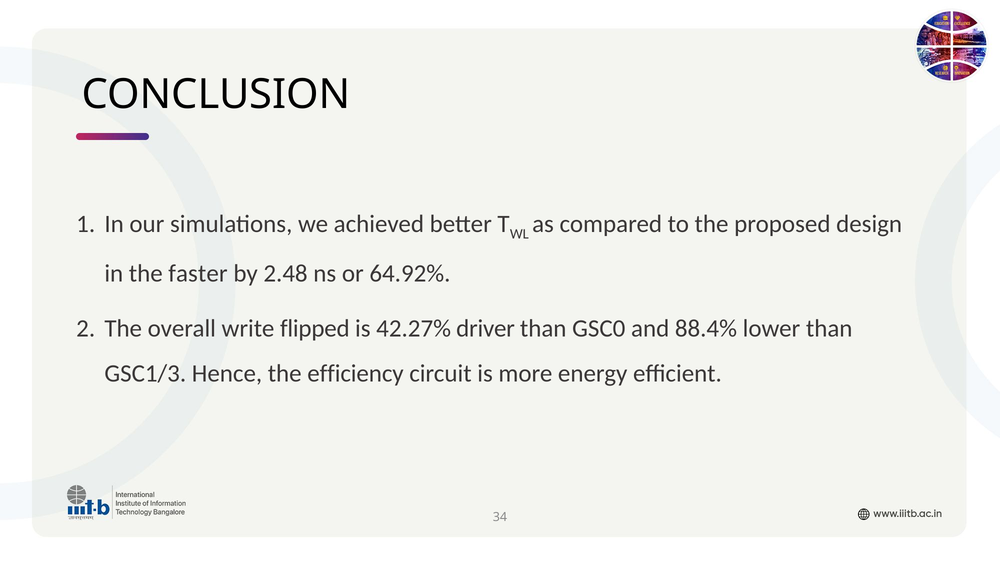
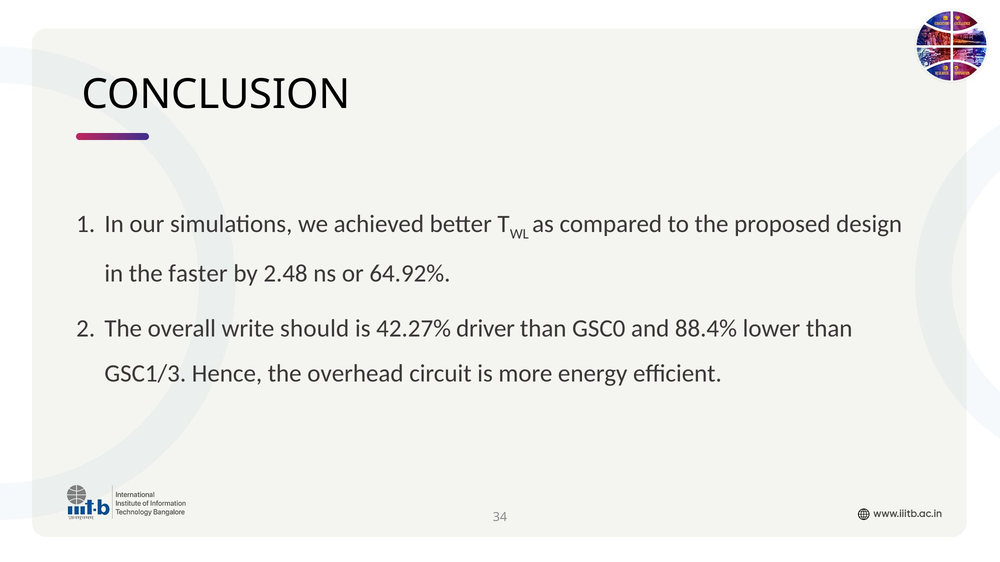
flipped: flipped -> should (315, 329)
efficiency: efficiency -> overhead (355, 374)
